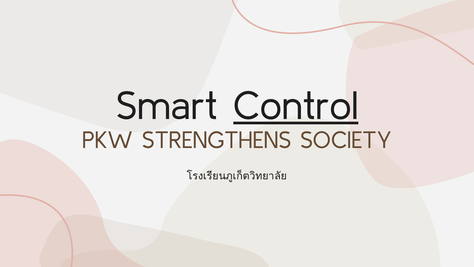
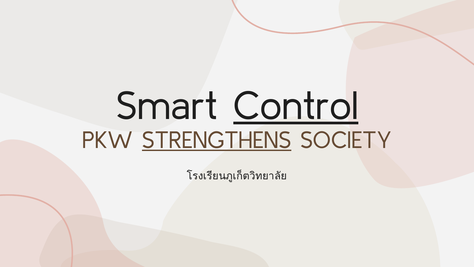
STRENGTHENS underline: none -> present (217, 140)
